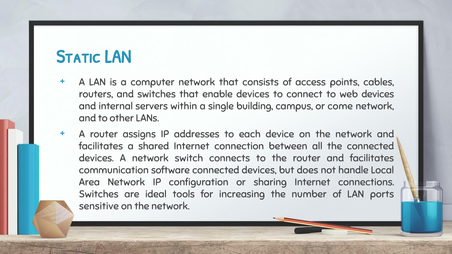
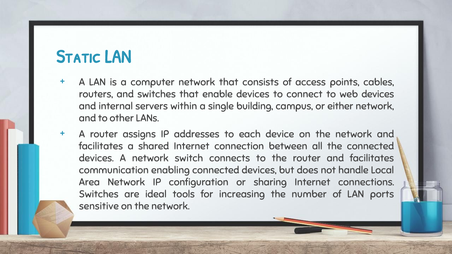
come: come -> either (340, 106)
software: software -> enabling (170, 170)
